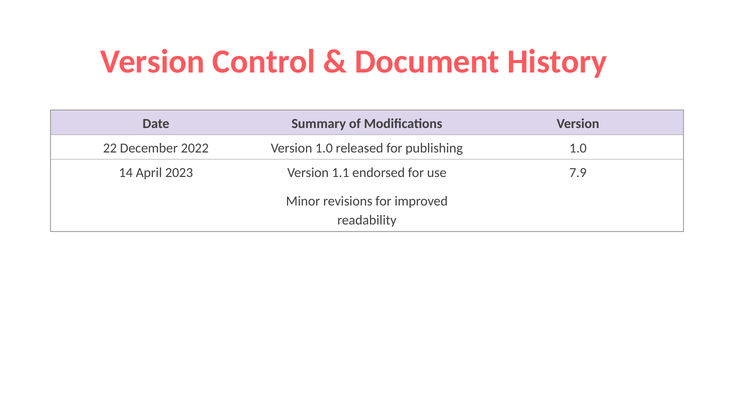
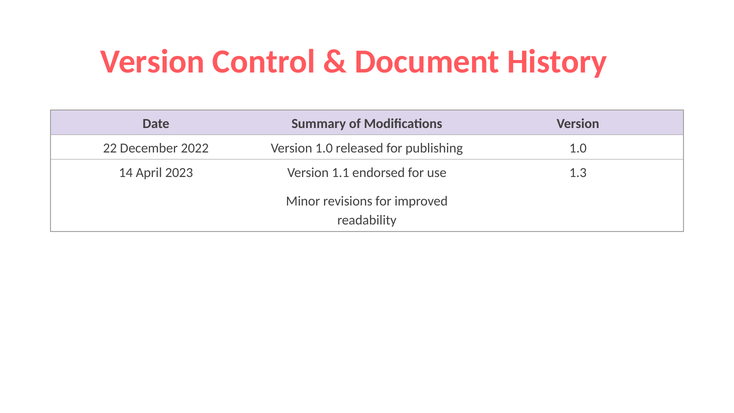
7.9: 7.9 -> 1.3 (578, 173)
